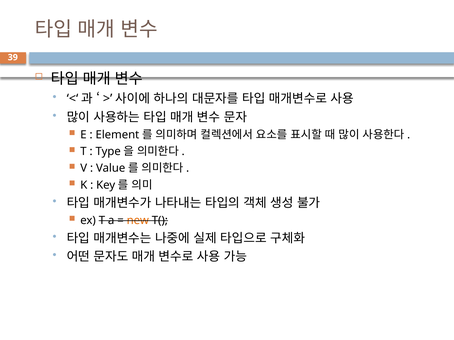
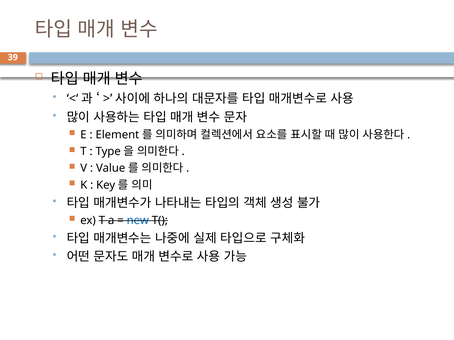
new colour: orange -> blue (138, 221)
